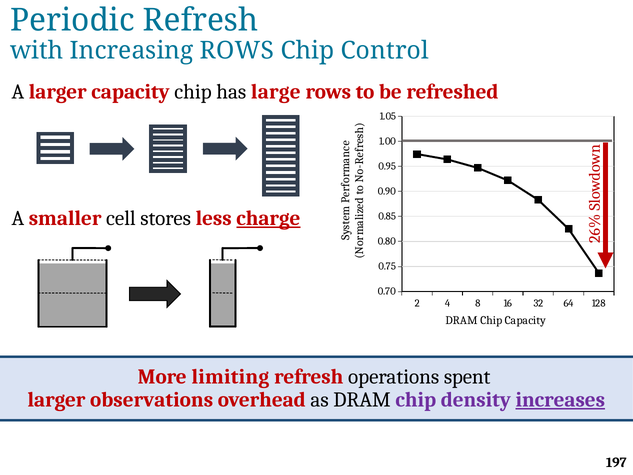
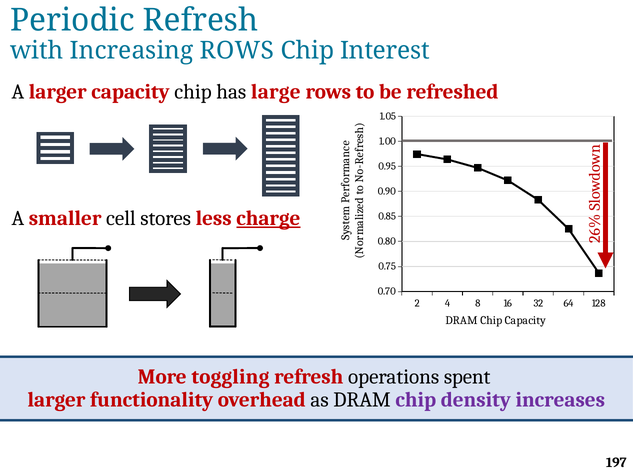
Control: Control -> Interest (385, 51)
limiting: limiting -> toggling (230, 377)
observations: observations -> functionality (152, 400)
increases underline: present -> none (560, 400)
